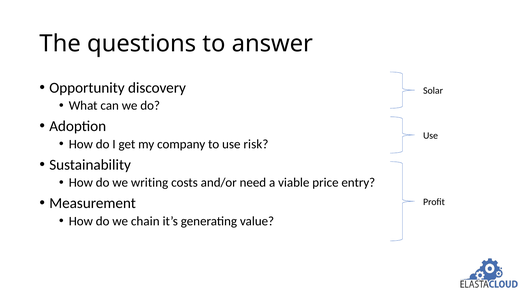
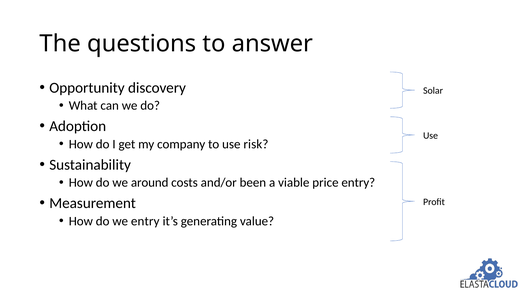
writing: writing -> around (150, 183)
need: need -> been (253, 183)
we chain: chain -> entry (145, 221)
